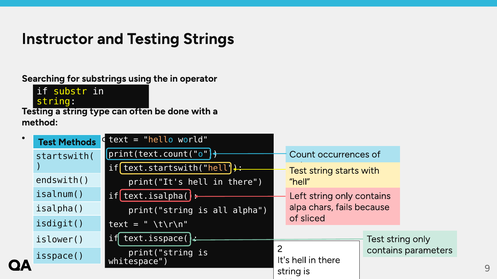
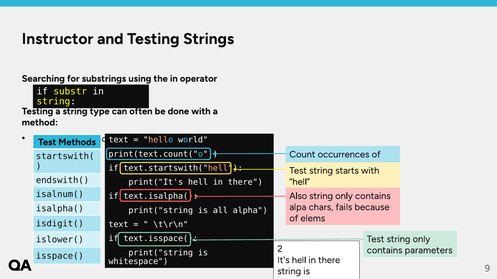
Left: Left -> Also (298, 196)
sliced: sliced -> elems (313, 219)
